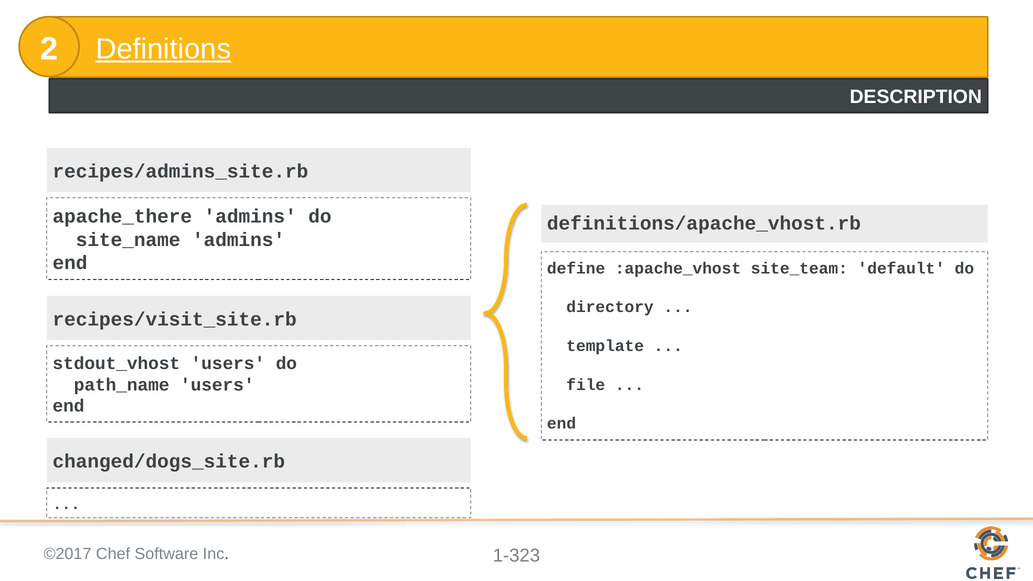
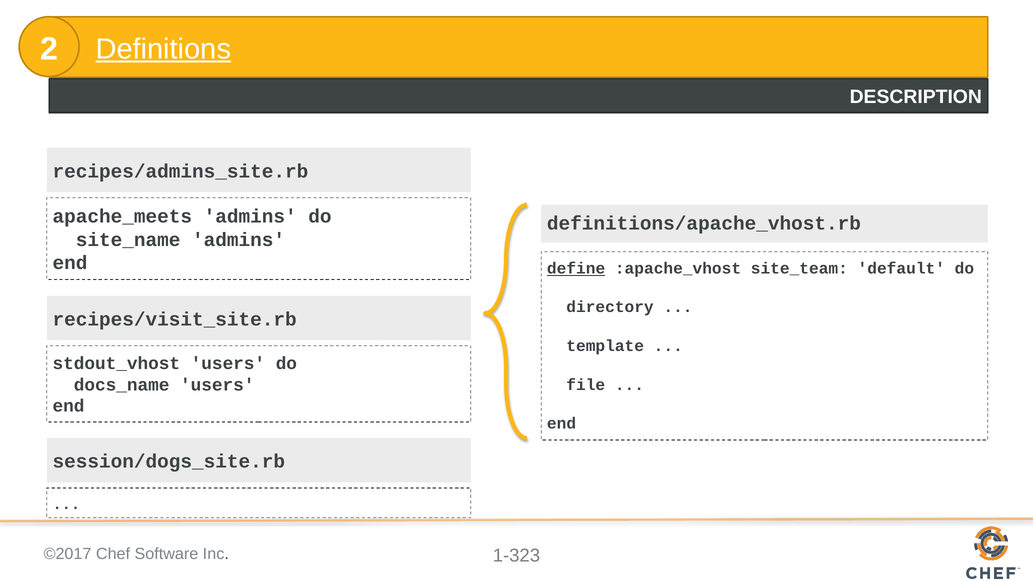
apache_there: apache_there -> apache_meets (122, 217)
define underline: none -> present (576, 268)
path_name: path_name -> docs_name (122, 385)
changed/dogs_site.rb: changed/dogs_site.rb -> session/dogs_site.rb (169, 462)
